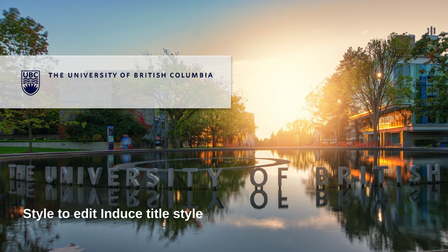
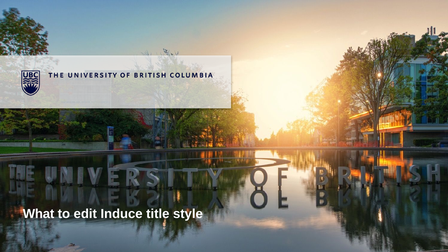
Style: Style -> What (39, 214)
